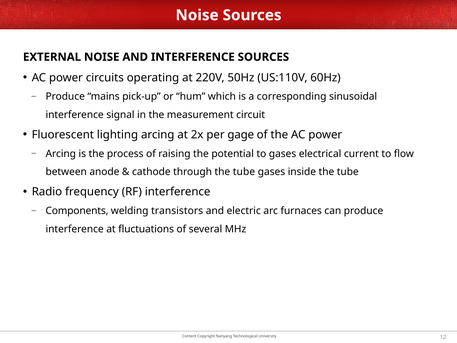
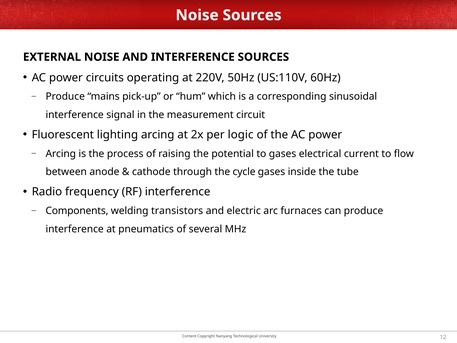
gage: gage -> logic (241, 135)
through the tube: tube -> cycle (244, 172)
fluctuations: fluctuations -> pneumatics (146, 229)
